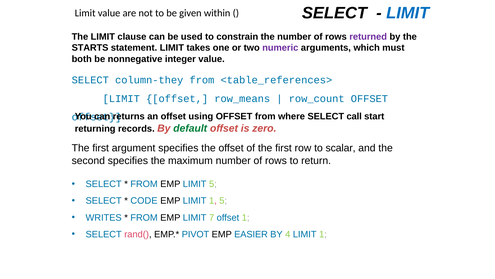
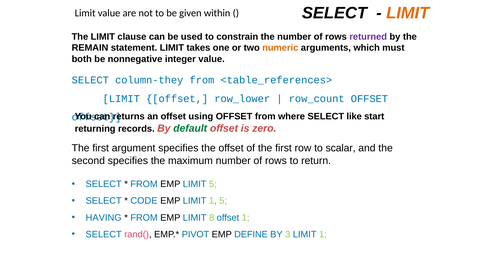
LIMIT colour: blue -> orange (408, 13)
STARTS: STARTS -> REMAIN (90, 48)
numeric colour: purple -> orange (280, 48)
row_means: row_means -> row_lower (242, 98)
call: call -> like (354, 116)
WRITES: WRITES -> HAVING (104, 217)
7: 7 -> 8 (212, 217)
EASIER: EASIER -> DEFINE (251, 234)
4: 4 -> 3 (288, 234)
